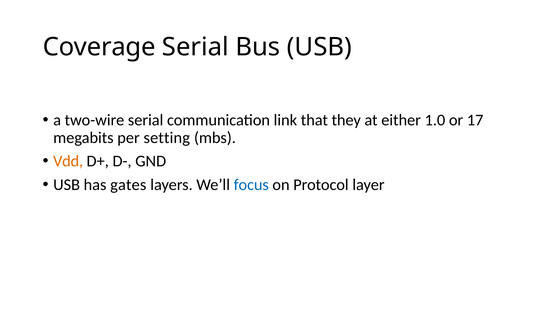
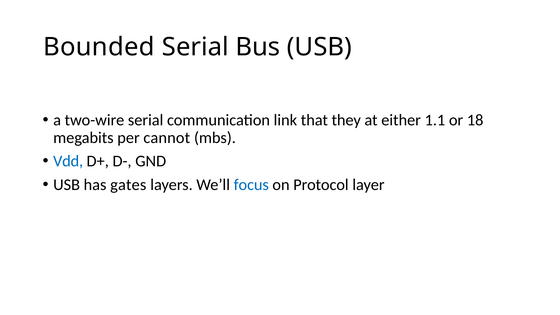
Coverage: Coverage -> Bounded (99, 47)
1.0: 1.0 -> 1.1 (435, 120)
17: 17 -> 18 (475, 120)
setting: setting -> cannot (167, 138)
Vdd colour: orange -> blue (68, 161)
